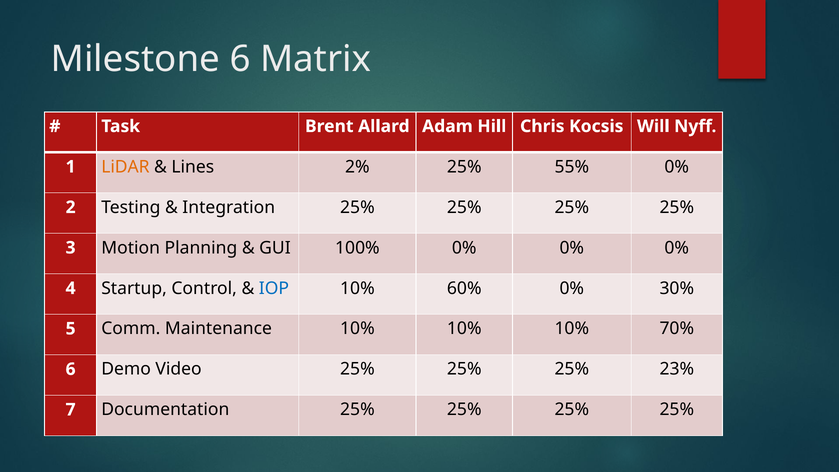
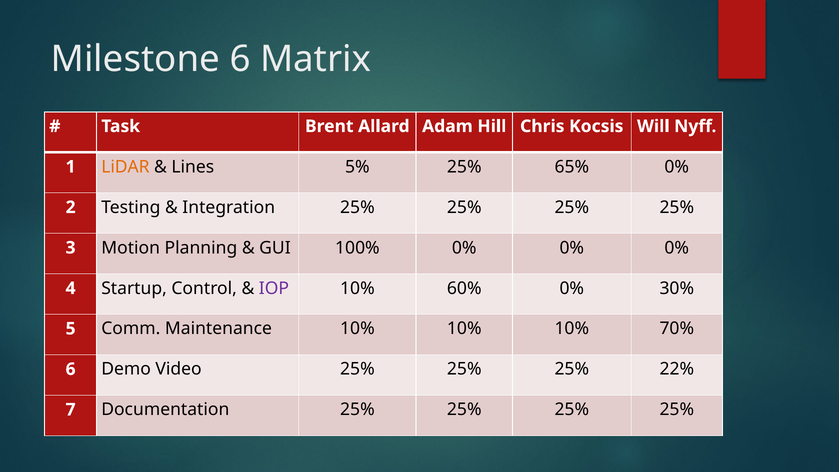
2%: 2% -> 5% (357, 167)
55%: 55% -> 65% (572, 167)
IOP colour: blue -> purple (274, 288)
23%: 23% -> 22% (677, 369)
